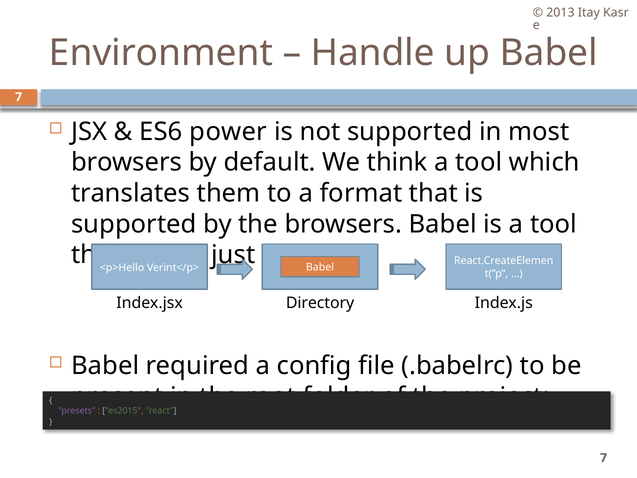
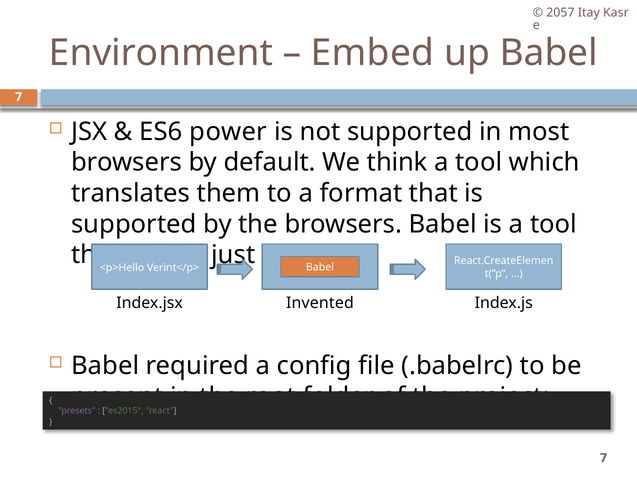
2013: 2013 -> 2057 (560, 13)
Handle: Handle -> Embed (373, 53)
Directory: Directory -> Invented (320, 303)
